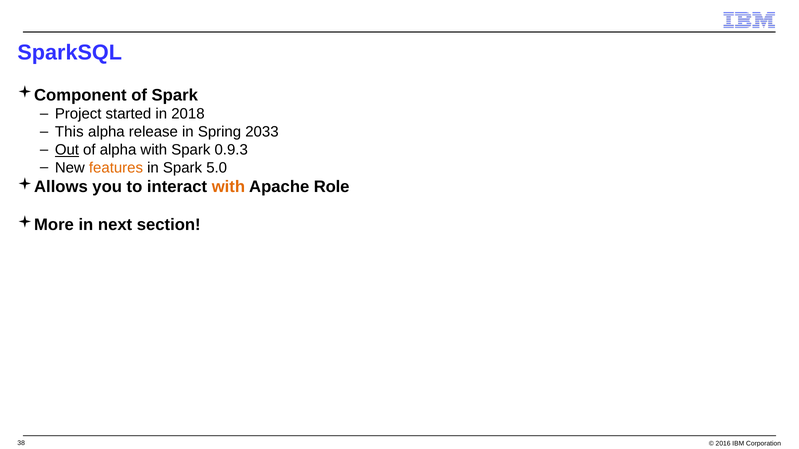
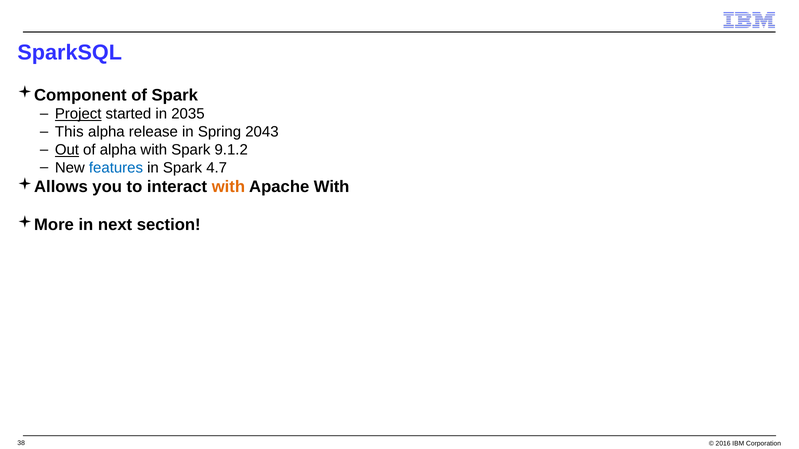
Project underline: none -> present (78, 114)
2018: 2018 -> 2035 (188, 114)
2033: 2033 -> 2043 (262, 132)
0.9.3: 0.9.3 -> 9.1.2 (231, 150)
features colour: orange -> blue (116, 168)
5.0: 5.0 -> 4.7 (217, 168)
Apache Role: Role -> With (332, 187)
